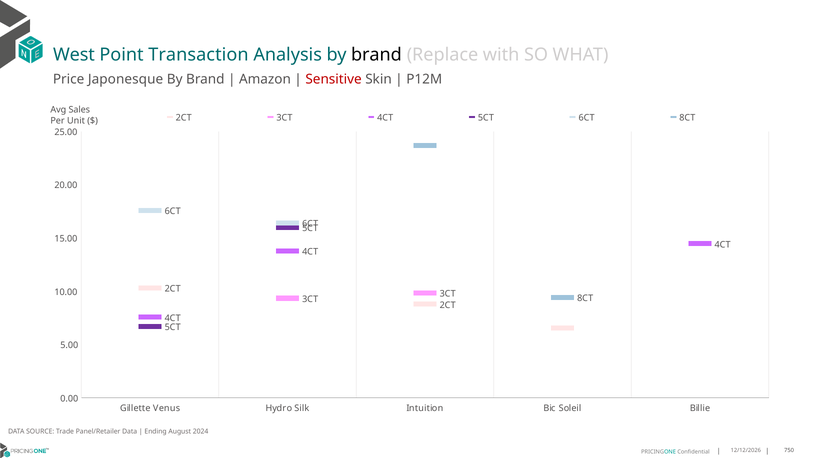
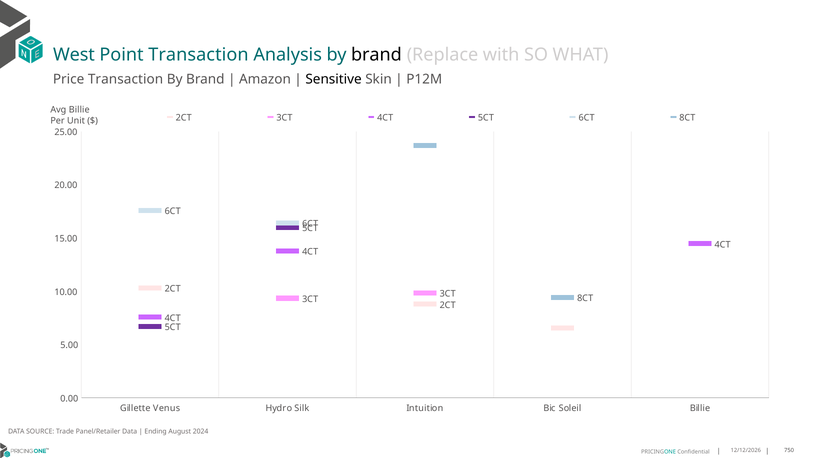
Price Japonesque: Japonesque -> Transaction (126, 79)
Sensitive colour: red -> black (334, 79)
Avg Sales: Sales -> Billie (79, 110)
